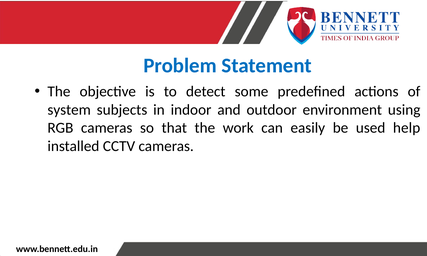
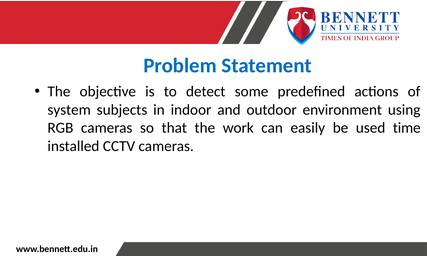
help: help -> time (407, 128)
